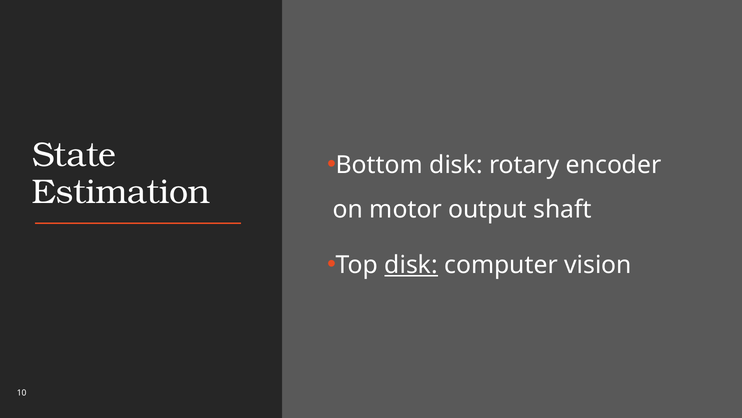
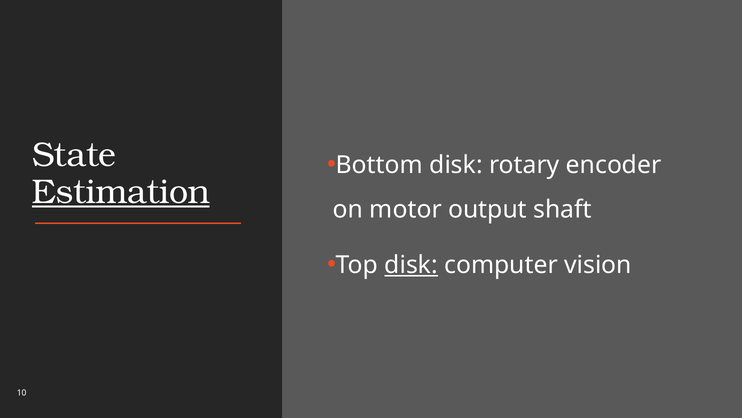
Estimation underline: none -> present (121, 192)
